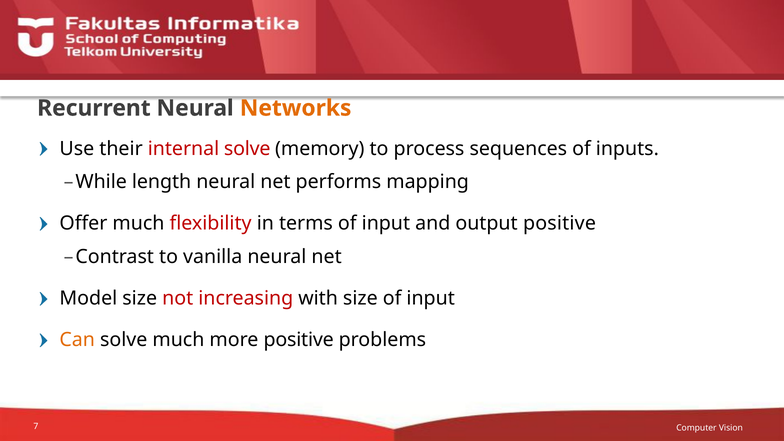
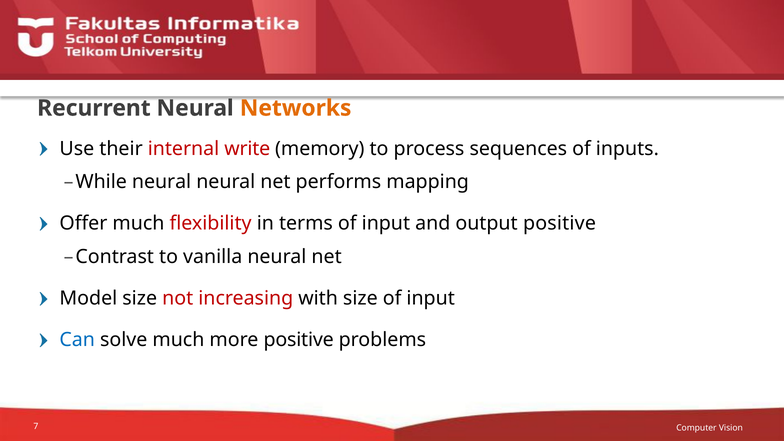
internal solve: solve -> write (247, 149)
While length: length -> neural (162, 182)
Can colour: orange -> blue (77, 340)
